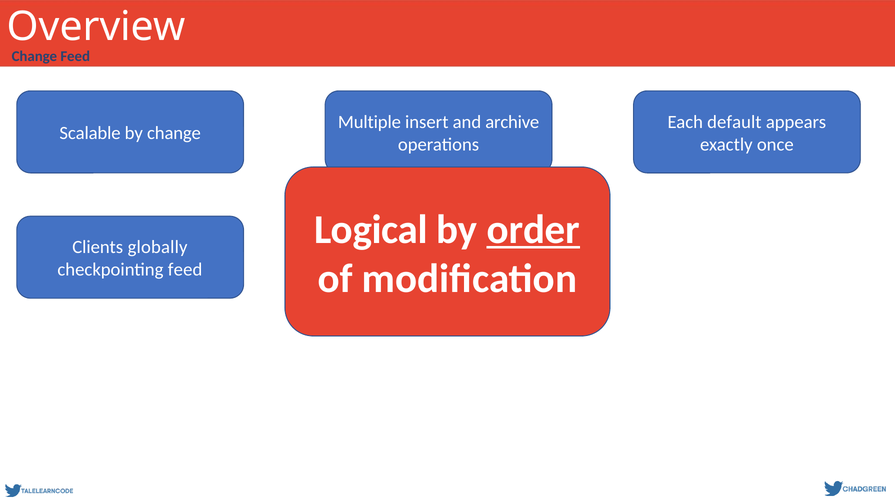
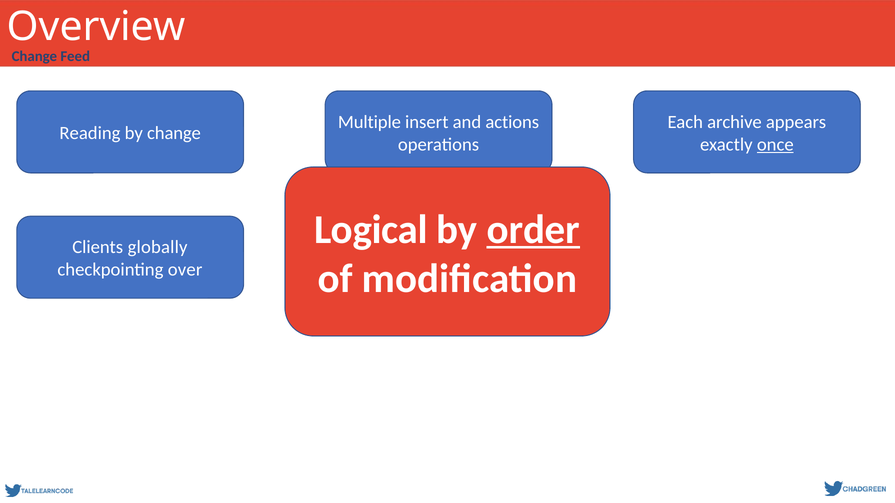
archive: archive -> actions (512, 122)
default: default -> archive (734, 122)
Scalable: Scalable -> Reading (90, 133)
once underline: none -> present (775, 144)
checkpointing feed: feed -> over (185, 270)
